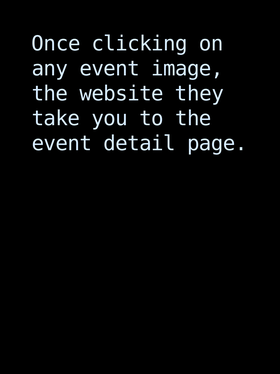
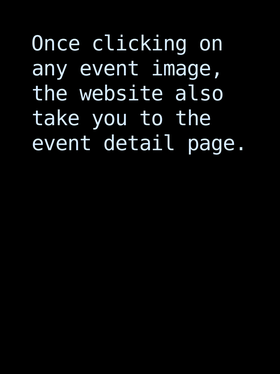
they: they -> also (199, 93)
